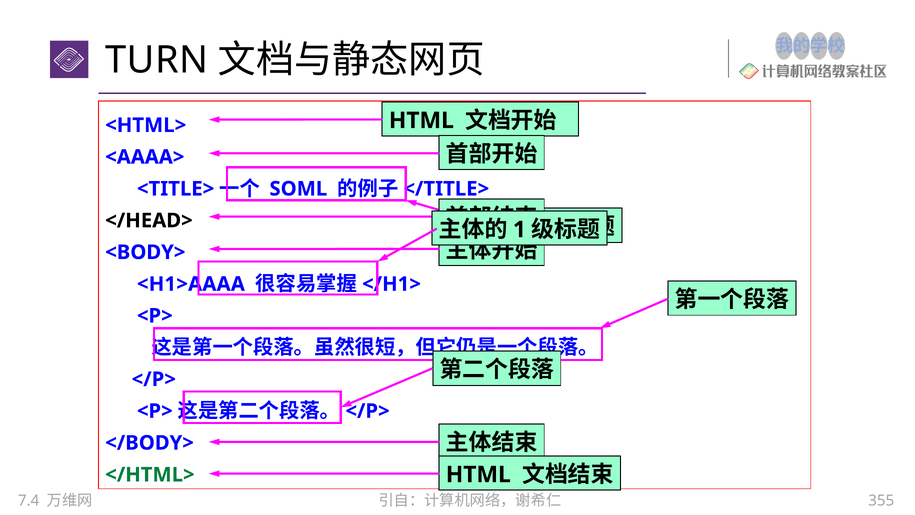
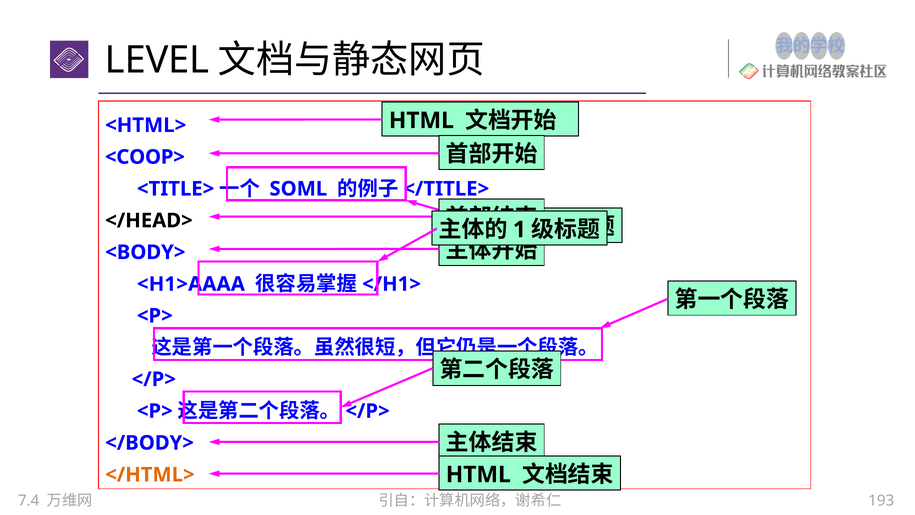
TURN: TURN -> LEVEL (157, 60)
<AAAA>: <AAAA> -> <COOP> (145, 157)
</HTML> colour: green -> orange (150, 474)
355: 355 -> 193 (881, 501)
